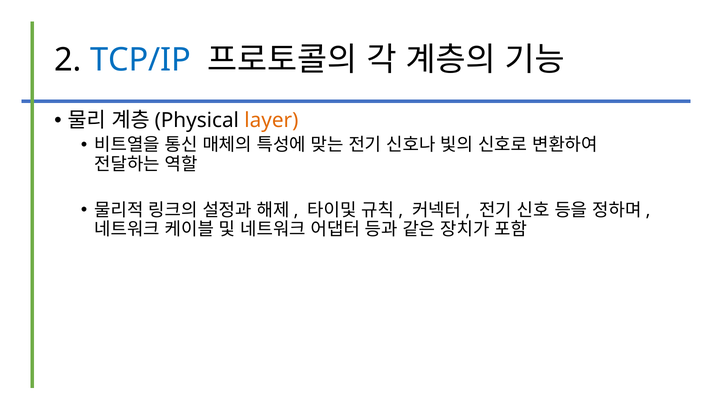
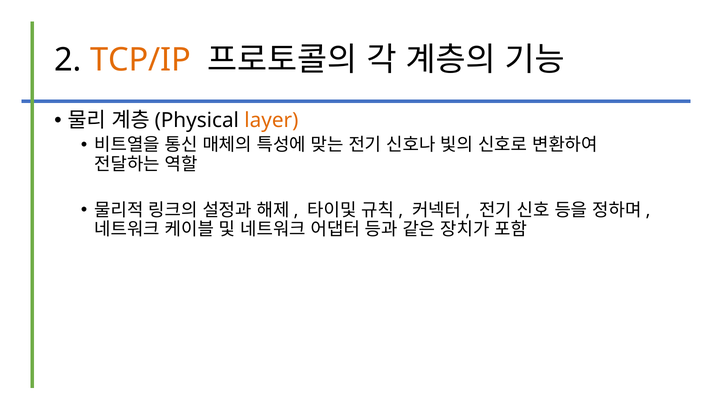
TCP/IP colour: blue -> orange (141, 60)
